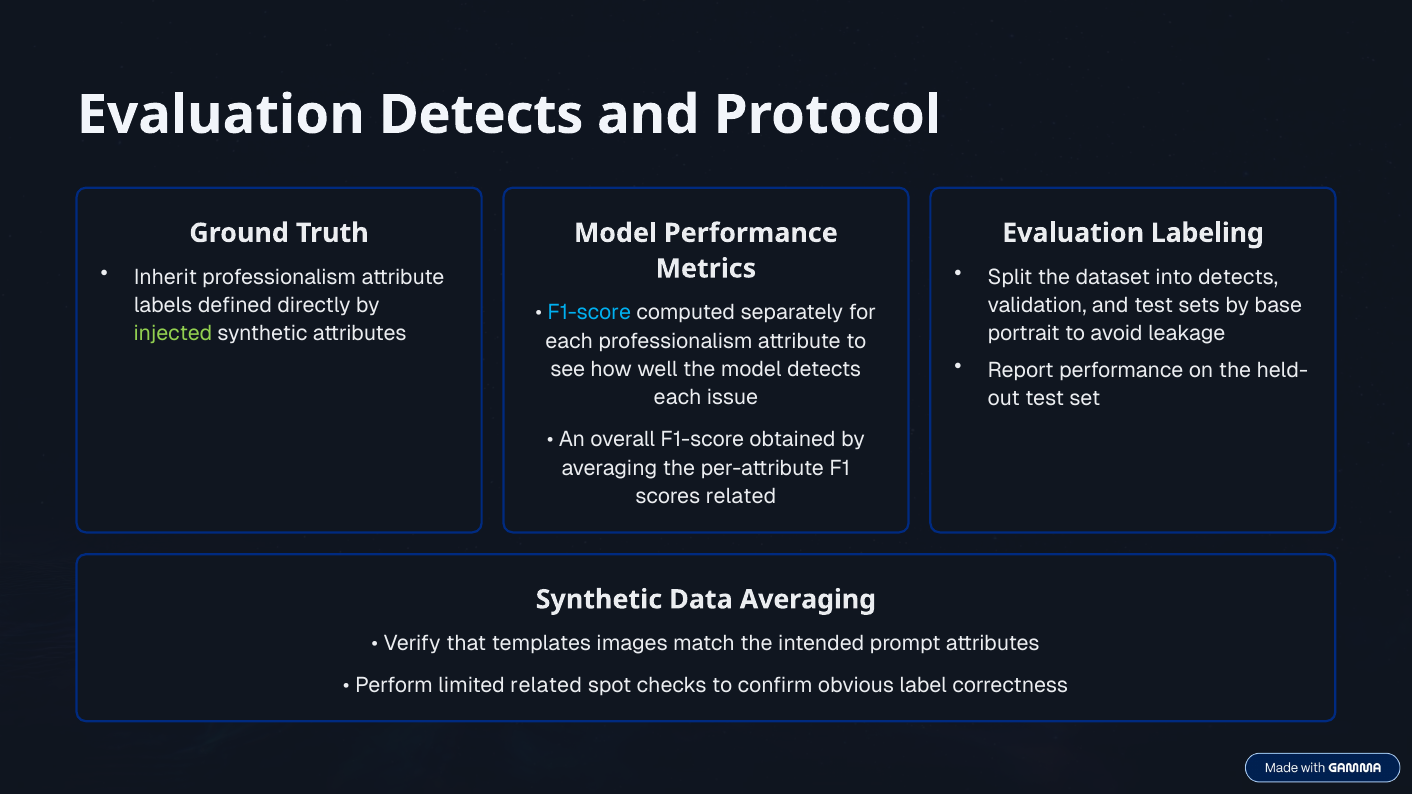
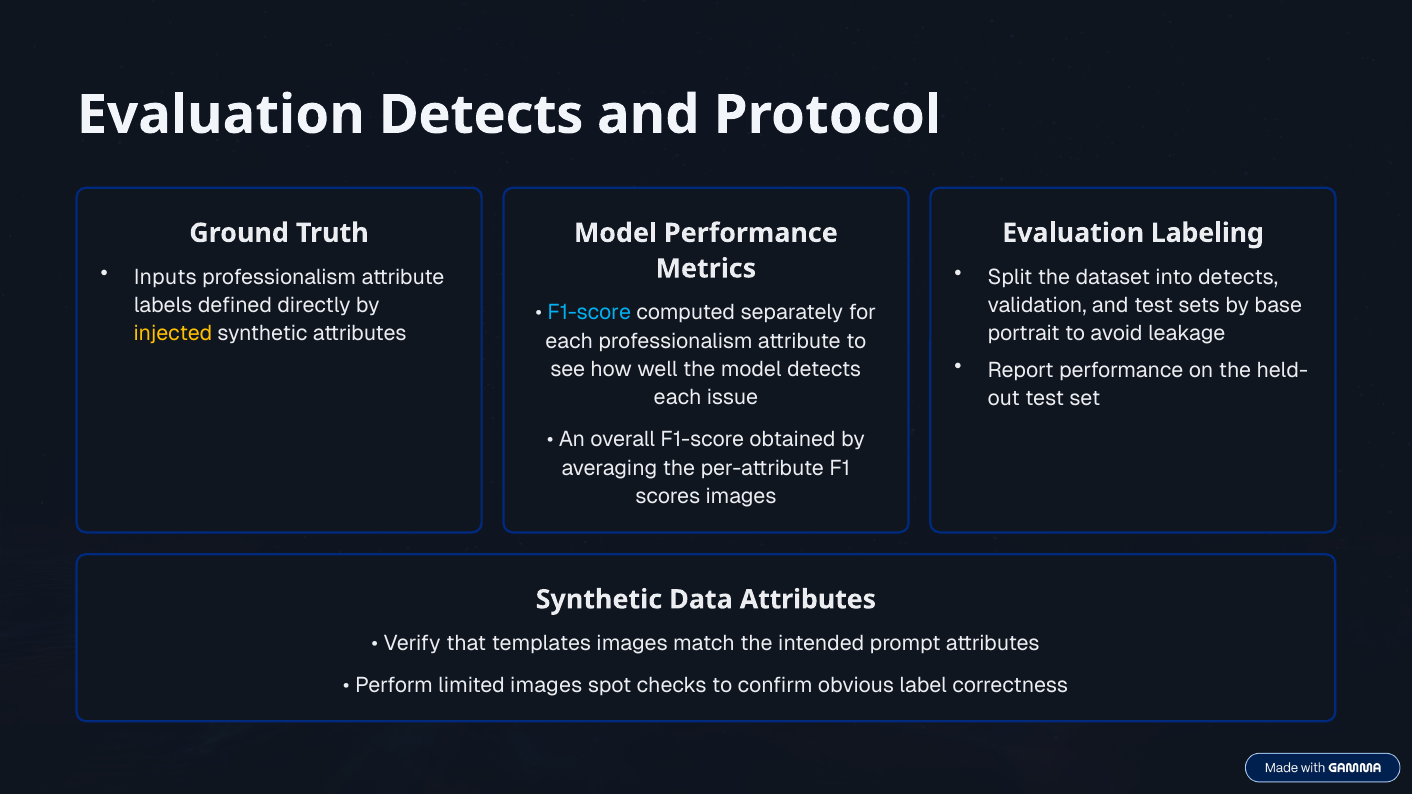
Inherit: Inherit -> Inputs (165, 277)
injected colour: light green -> yellow (173, 334)
scores related: related -> images (741, 496)
Data Averaging: Averaging -> Attributes (808, 600)
limited related: related -> images (546, 686)
